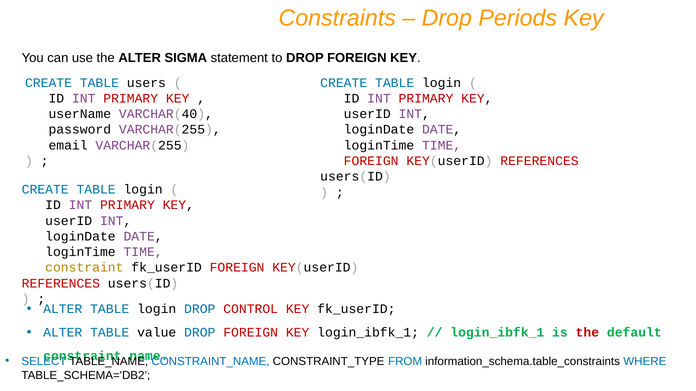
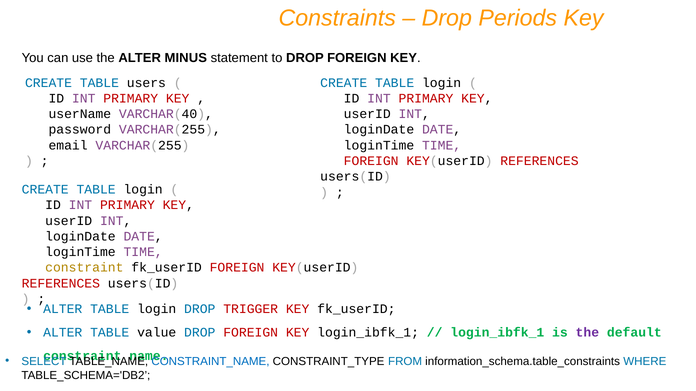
SIGMA: SIGMA -> MINUS (186, 58)
CONTROL: CONTROL -> TRIGGER (251, 309)
the colour: red -> purple (587, 333)
